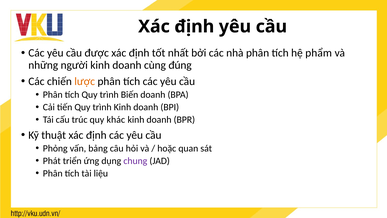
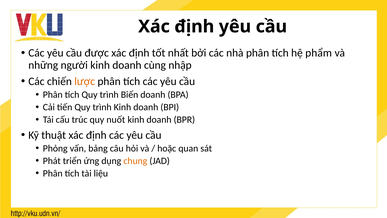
đúng: đúng -> nhập (180, 65)
khác: khác -> nuốt (116, 120)
chung colour: purple -> orange (135, 161)
